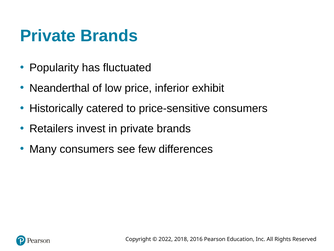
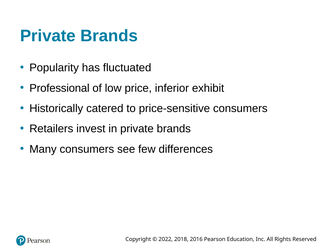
Neanderthal: Neanderthal -> Professional (59, 88)
